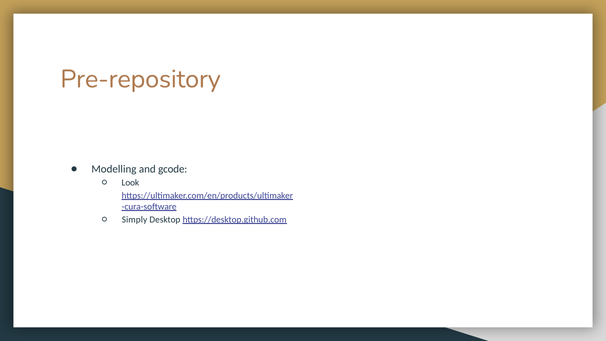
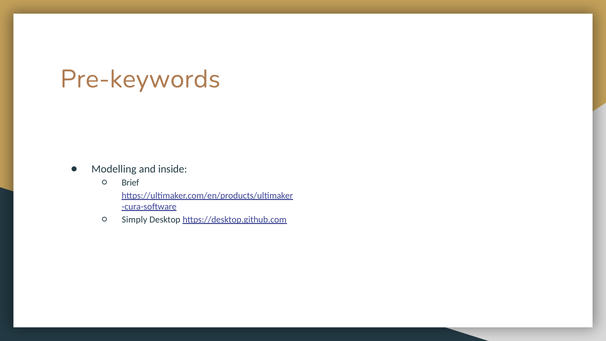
Pre-repository: Pre-repository -> Pre-keywords (140, 79)
gcode: gcode -> inside (173, 169)
Look: Look -> Brief (130, 183)
